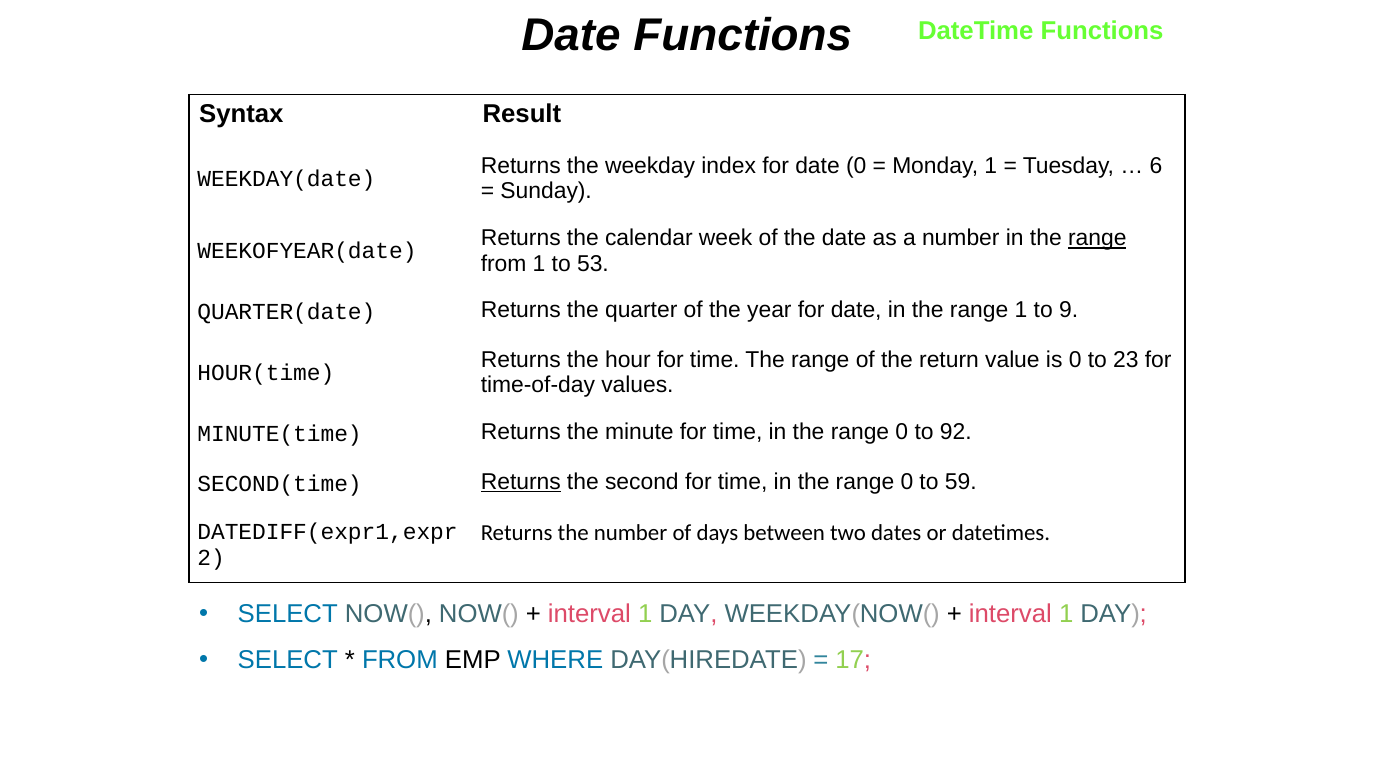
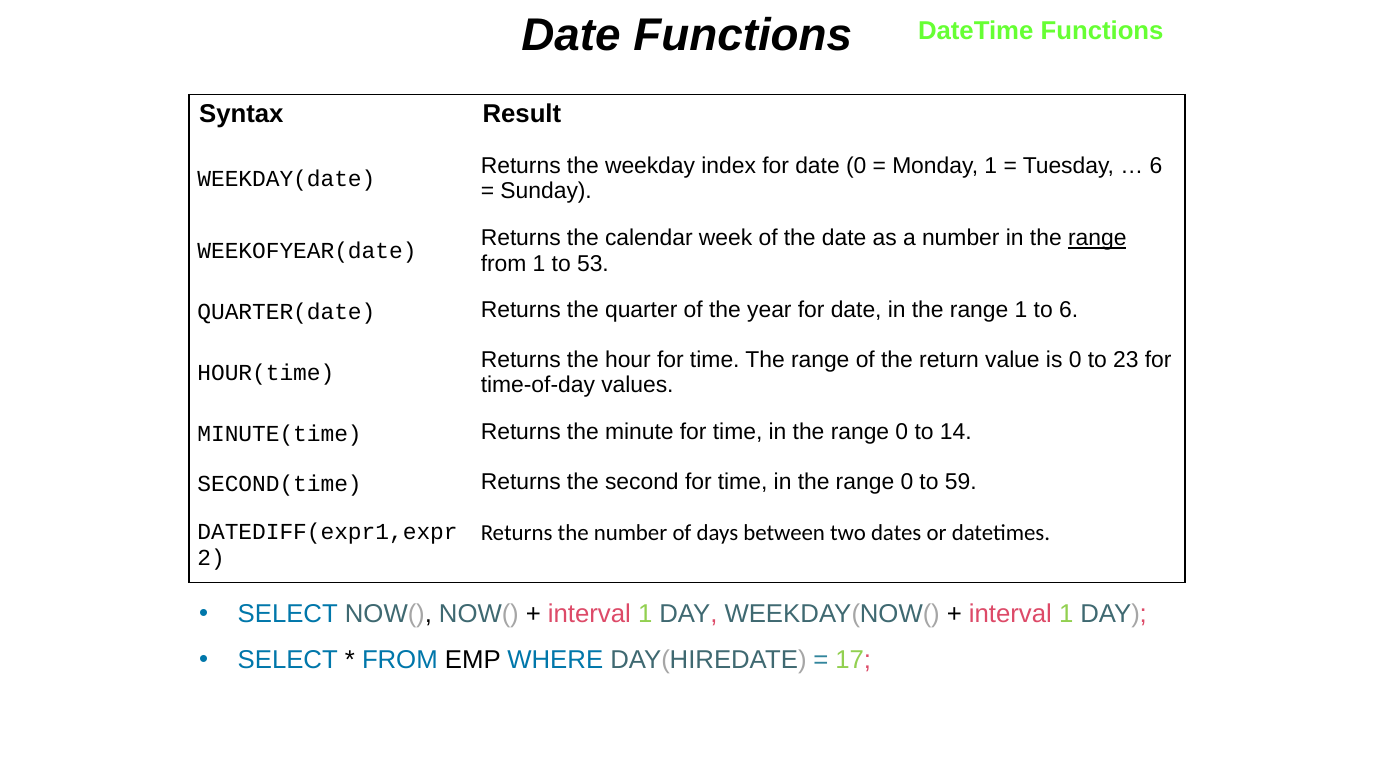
to 9: 9 -> 6 (1069, 310)
92: 92 -> 14 (956, 432)
Returns underline: present -> none (521, 482)
